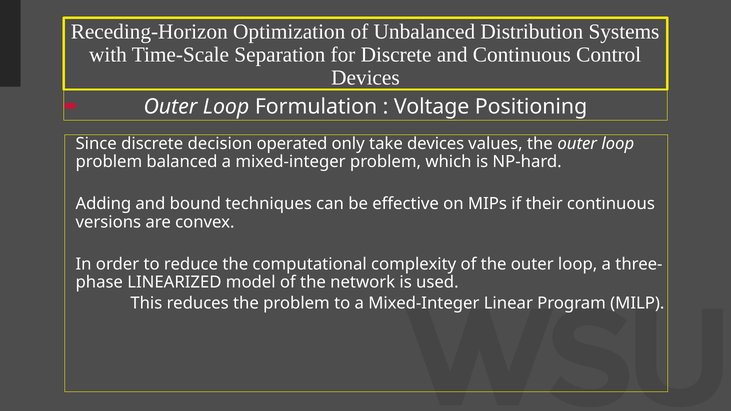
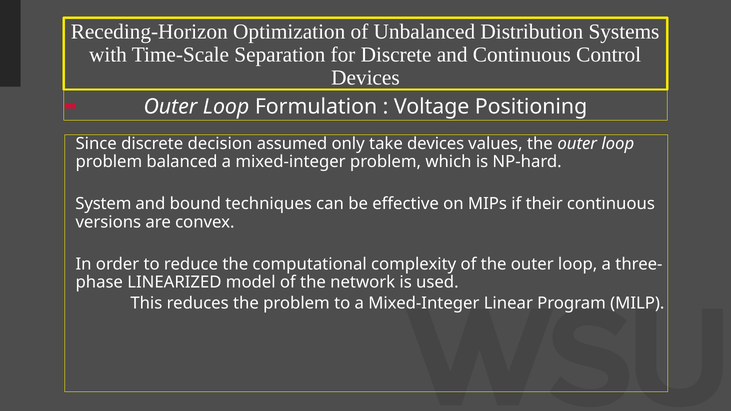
operated: operated -> assumed (292, 144)
Adding: Adding -> System (103, 204)
